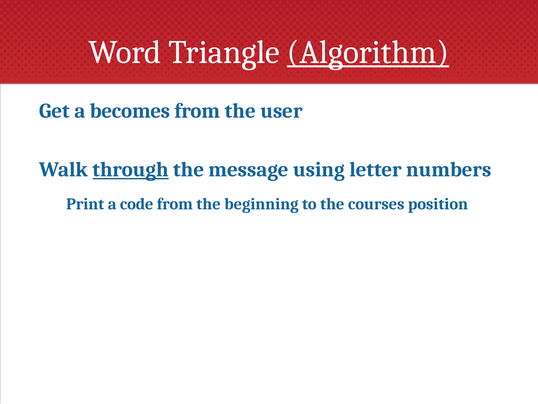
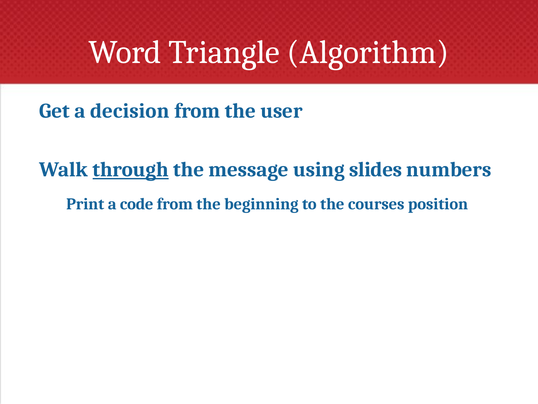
Algorithm underline: present -> none (368, 52)
becomes: becomes -> decision (130, 111)
letter: letter -> slides (376, 169)
